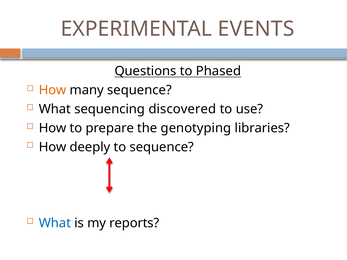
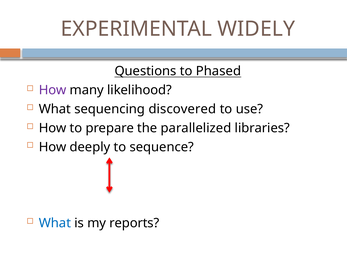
EVENTS: EVENTS -> WIDELY (256, 29)
How colour: orange -> purple (53, 90)
many sequence: sequence -> likelihood (140, 90)
genotyping: genotyping -> parallelized (196, 128)
